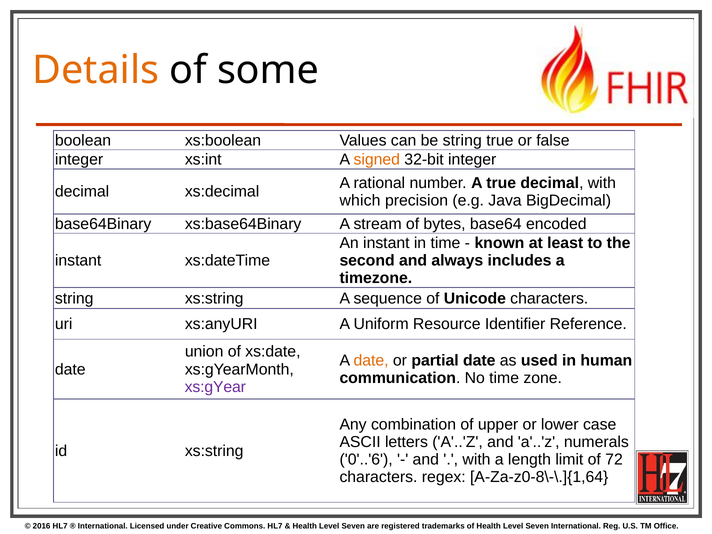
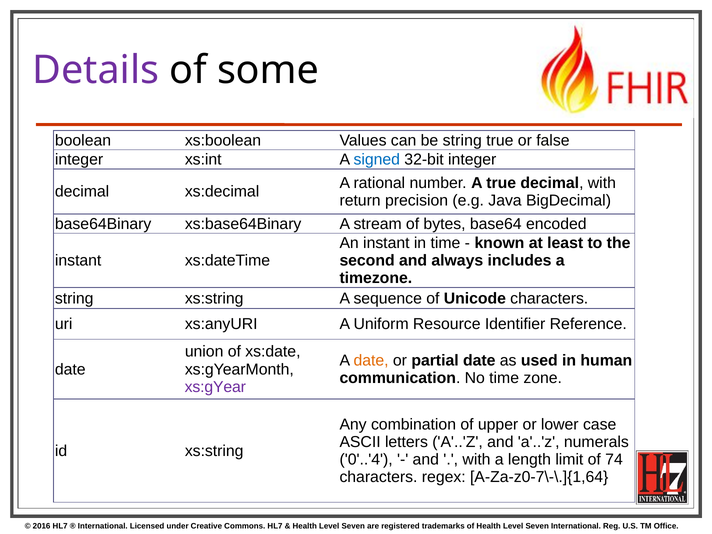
Details colour: orange -> purple (96, 70)
signed colour: orange -> blue (377, 160)
which: which -> return (360, 201)
0'..'6: 0'..'6 -> 0'..'4 (366, 460)
72: 72 -> 74 (614, 460)
A-Za-z0-8\-\.]{1,64: A-Za-z0-8\-\.]{1,64 -> A-Za-z0-7\-\.]{1,64 (539, 477)
